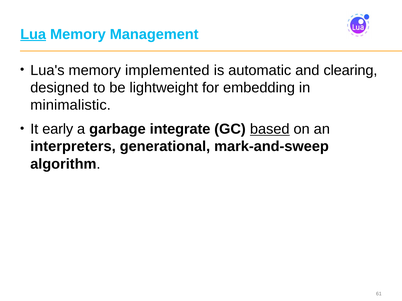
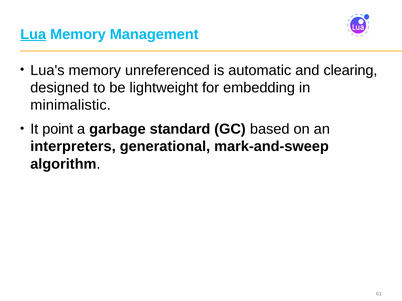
implemented: implemented -> unreferenced (167, 70)
early: early -> point (58, 129)
integrate: integrate -> standard (180, 129)
based underline: present -> none (270, 129)
